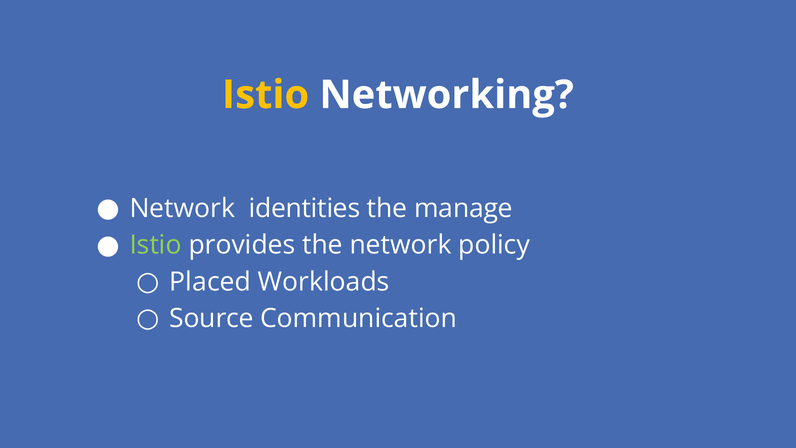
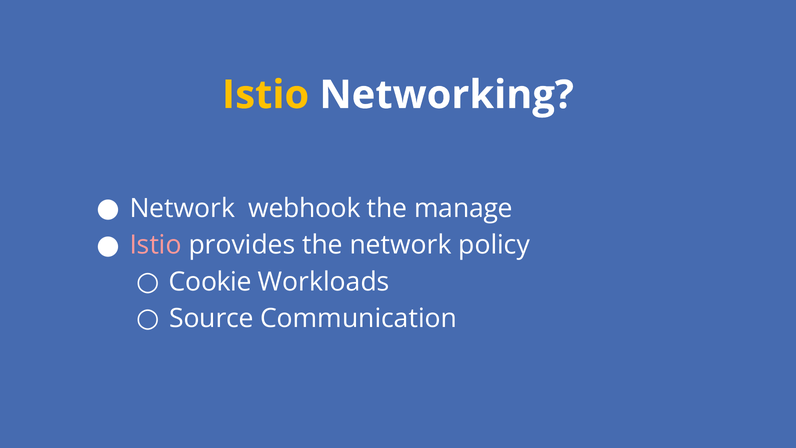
identities: identities -> webhook (304, 208)
Istio colour: light green -> pink (156, 245)
Placed: Placed -> Cookie (210, 282)
